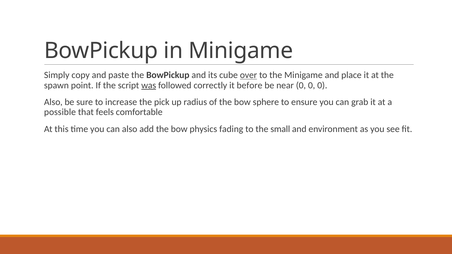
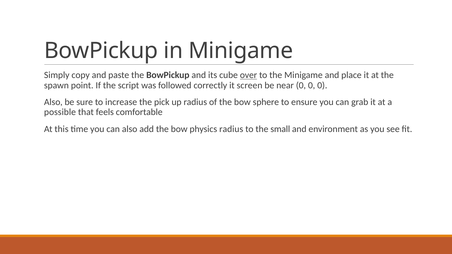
was underline: present -> none (149, 85)
before: before -> screen (250, 85)
physics fading: fading -> radius (231, 129)
